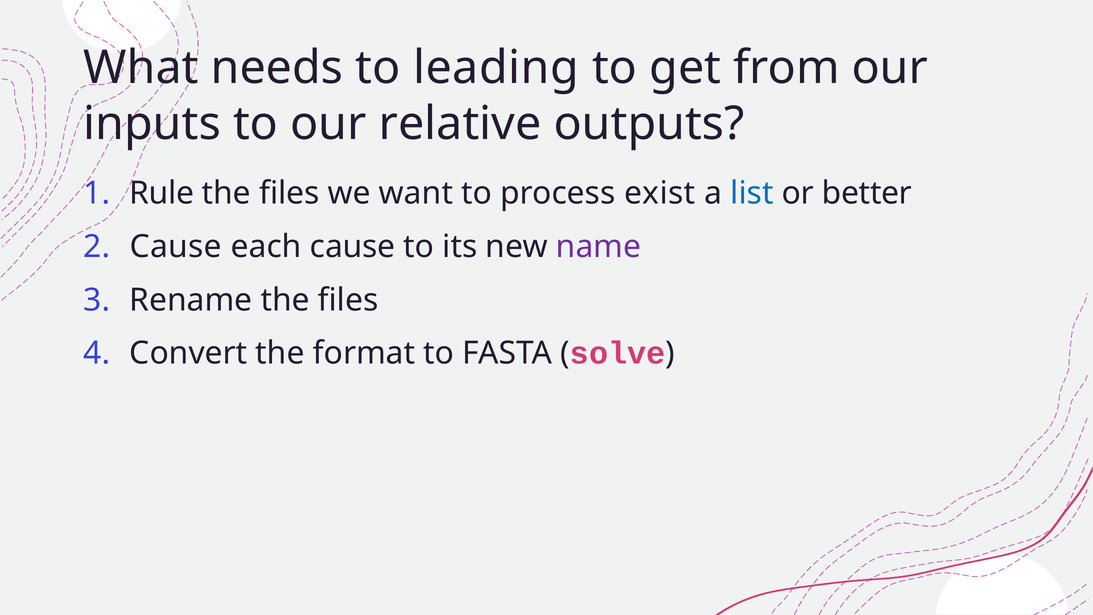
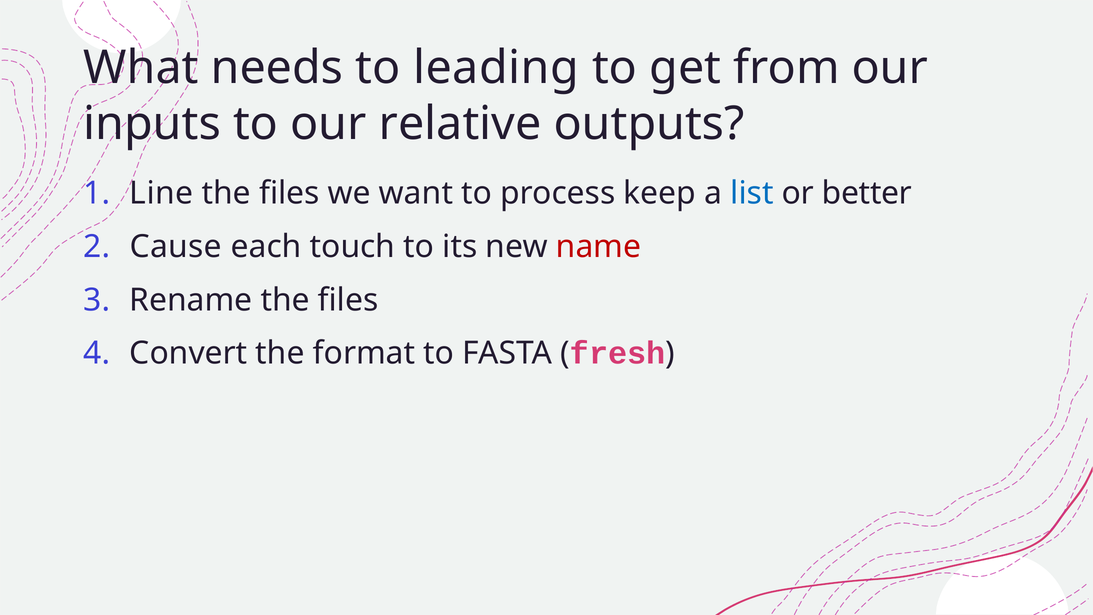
Rule: Rule -> Line (161, 193)
exist: exist -> keep (660, 193)
each cause: cause -> touch (353, 246)
name colour: purple -> red (598, 246)
solve: solve -> fresh (618, 353)
